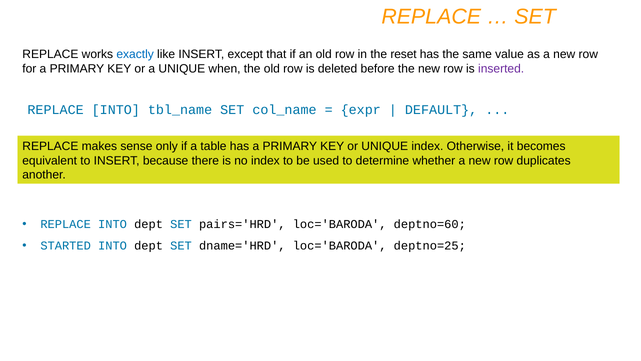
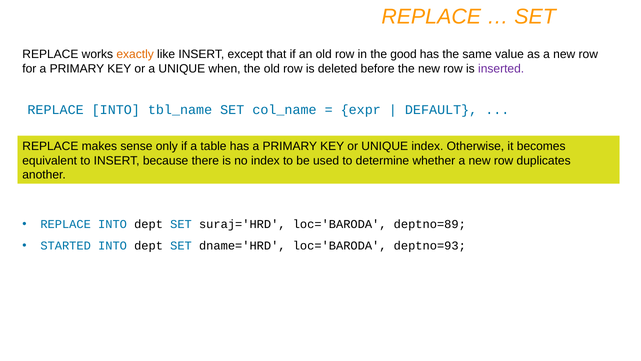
exactly colour: blue -> orange (135, 54)
reset: reset -> good (404, 54)
pairs='HRD: pairs='HRD -> suraj='HRD (242, 224)
deptno=60: deptno=60 -> deptno=89 (430, 224)
deptno=25: deptno=25 -> deptno=93 (430, 246)
